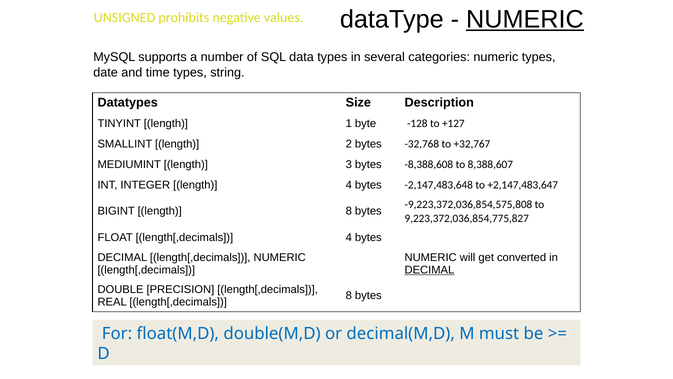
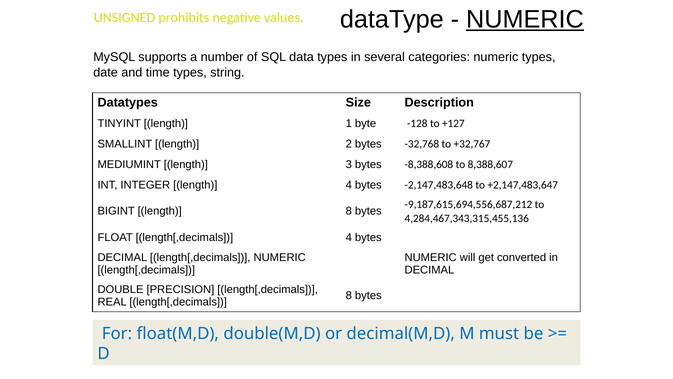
-9,223,372,036,854,575,808: -9,223,372,036,854,575,808 -> -9,187,615,694,556,687,212 (468, 204)
9,223,372,036,854,775,827: 9,223,372,036,854,775,827 -> 4,284,467,343,315,455,136 (467, 218)
DECIMAL underline: present -> none (429, 270)
